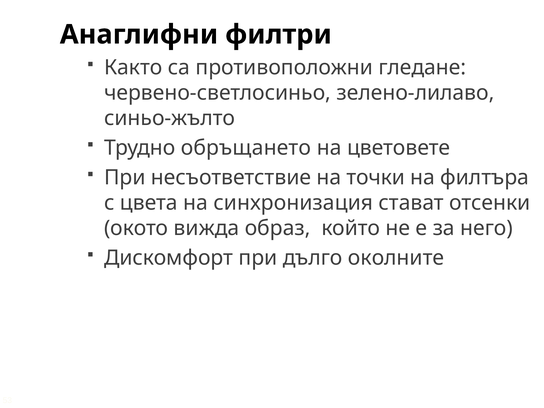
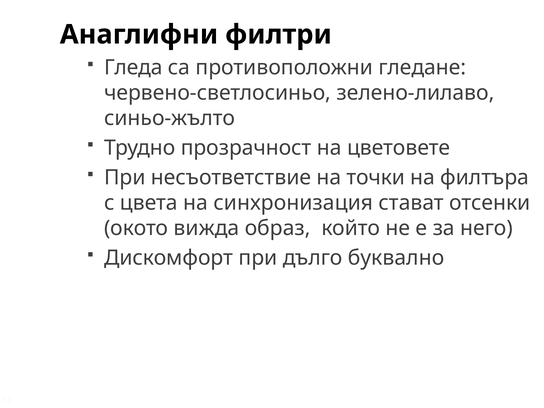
Както: Както -> Гледа (133, 67)
обръщането: обръщането -> прозрачност (246, 148)
околните: околните -> буквално (396, 258)
